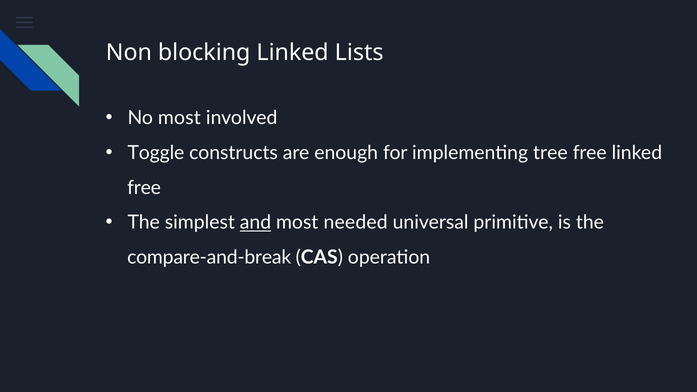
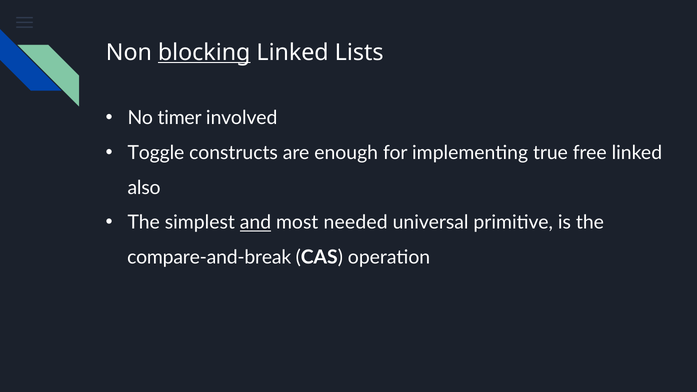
blocking underline: none -> present (204, 53)
No most: most -> timer (180, 118)
tree: tree -> true (550, 153)
free: free -> also (144, 188)
